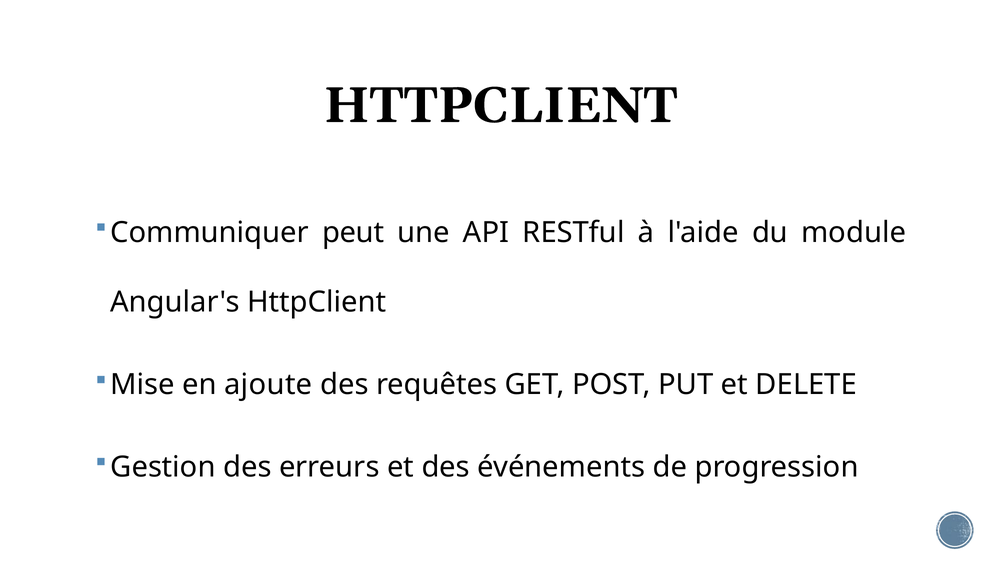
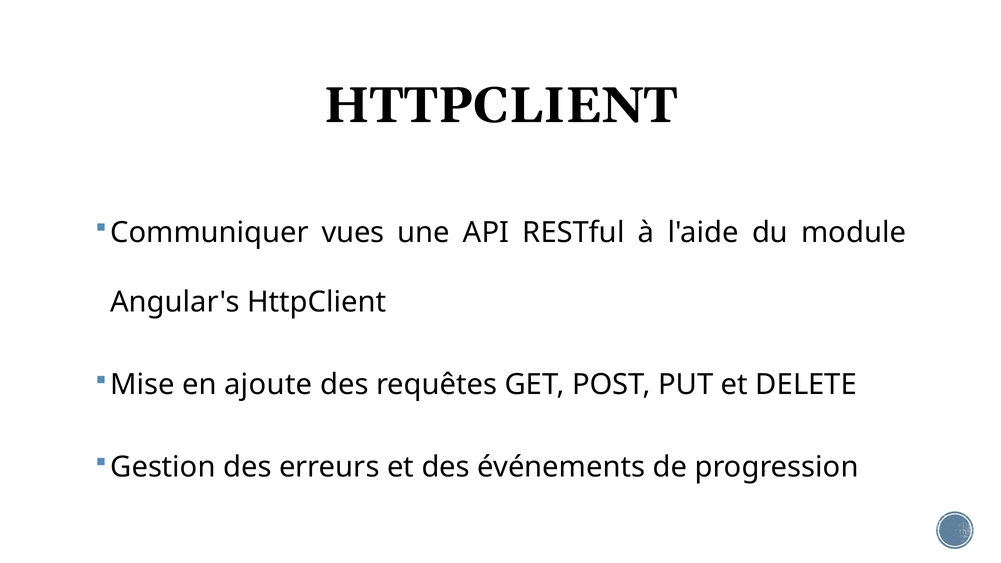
peut: peut -> vues (353, 232)
